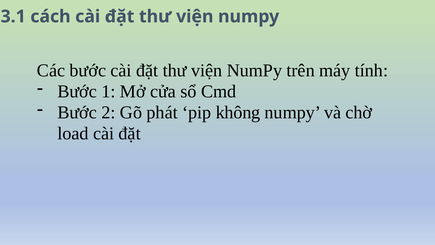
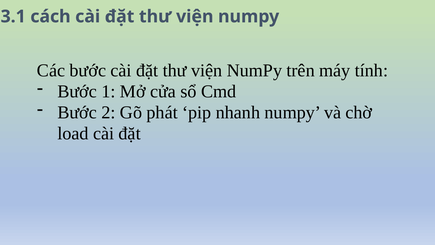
không: không -> nhanh (238, 112)
